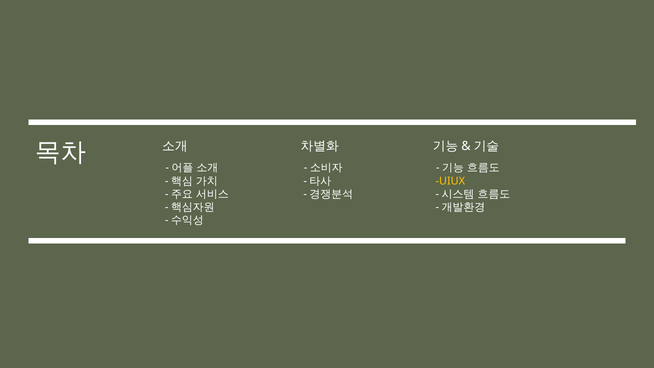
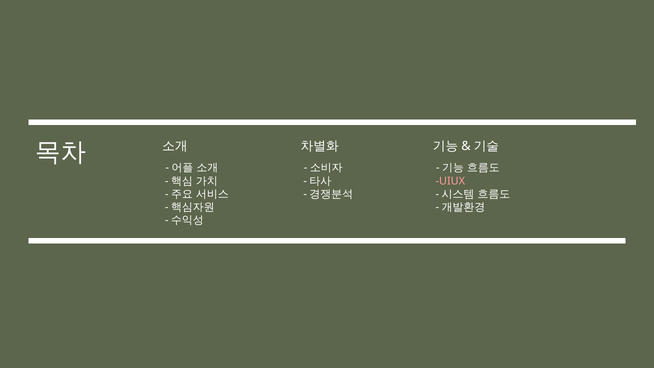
UIUX colour: yellow -> pink (450, 181)
